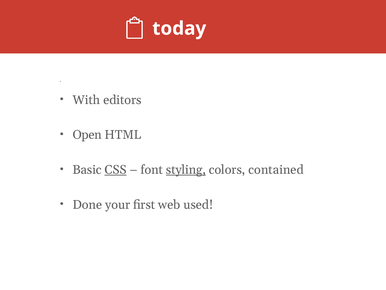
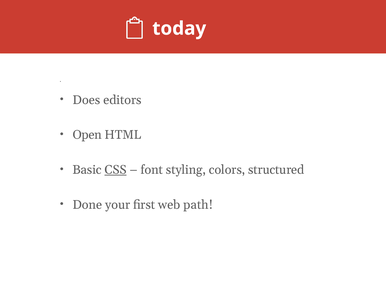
With: With -> Does (86, 100)
styling underline: present -> none (186, 169)
contained: contained -> structured (276, 169)
used: used -> path (198, 204)
